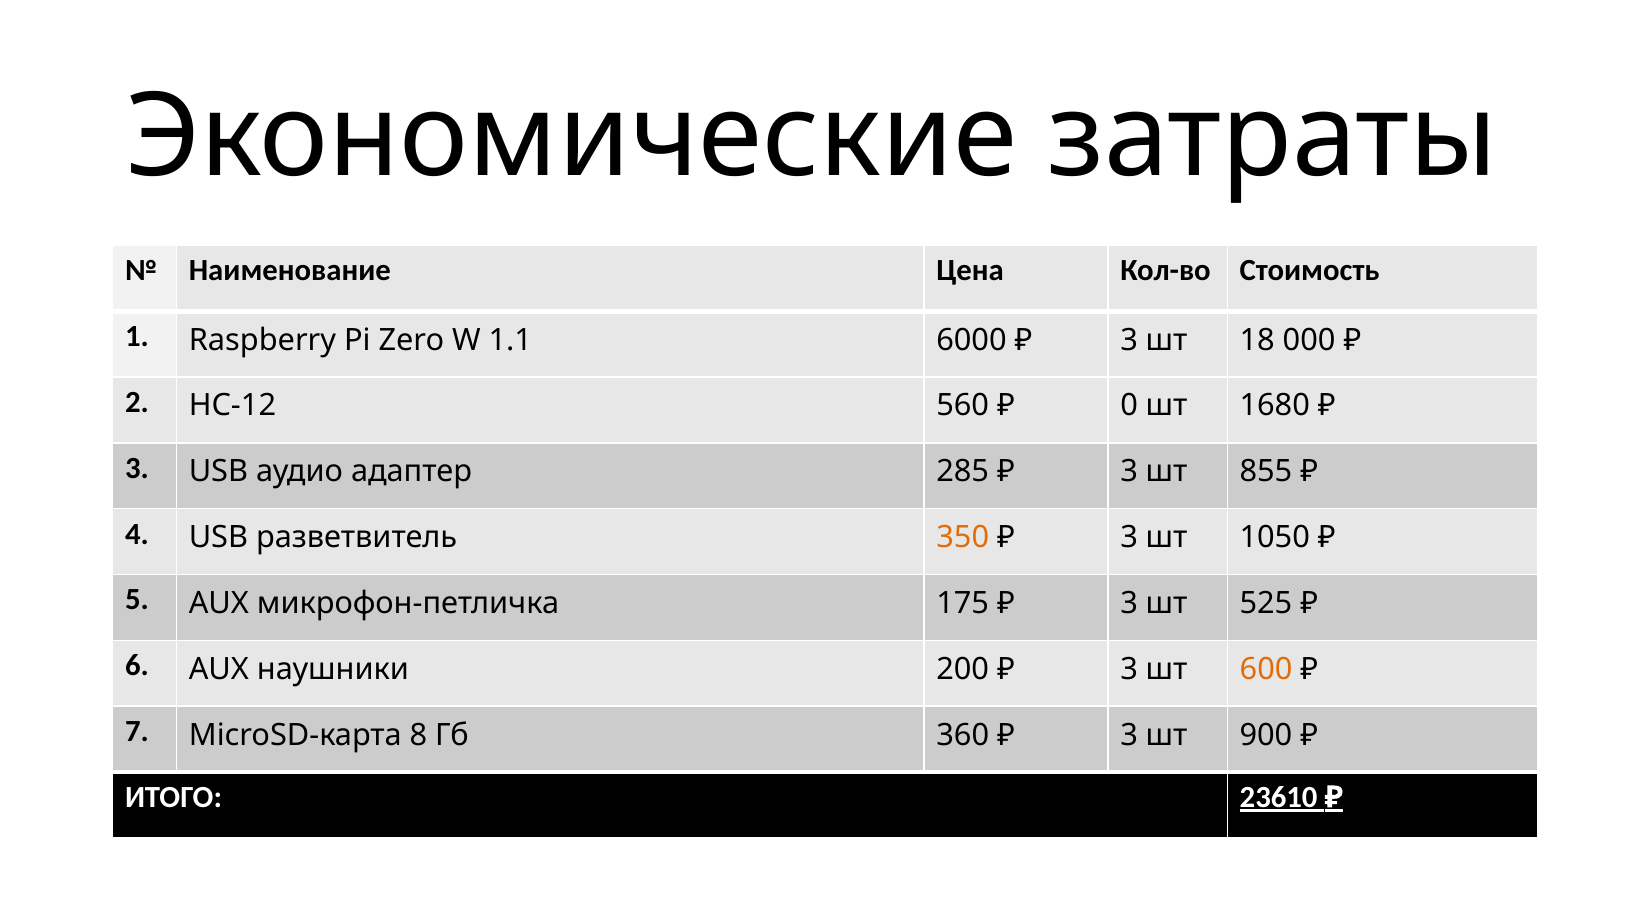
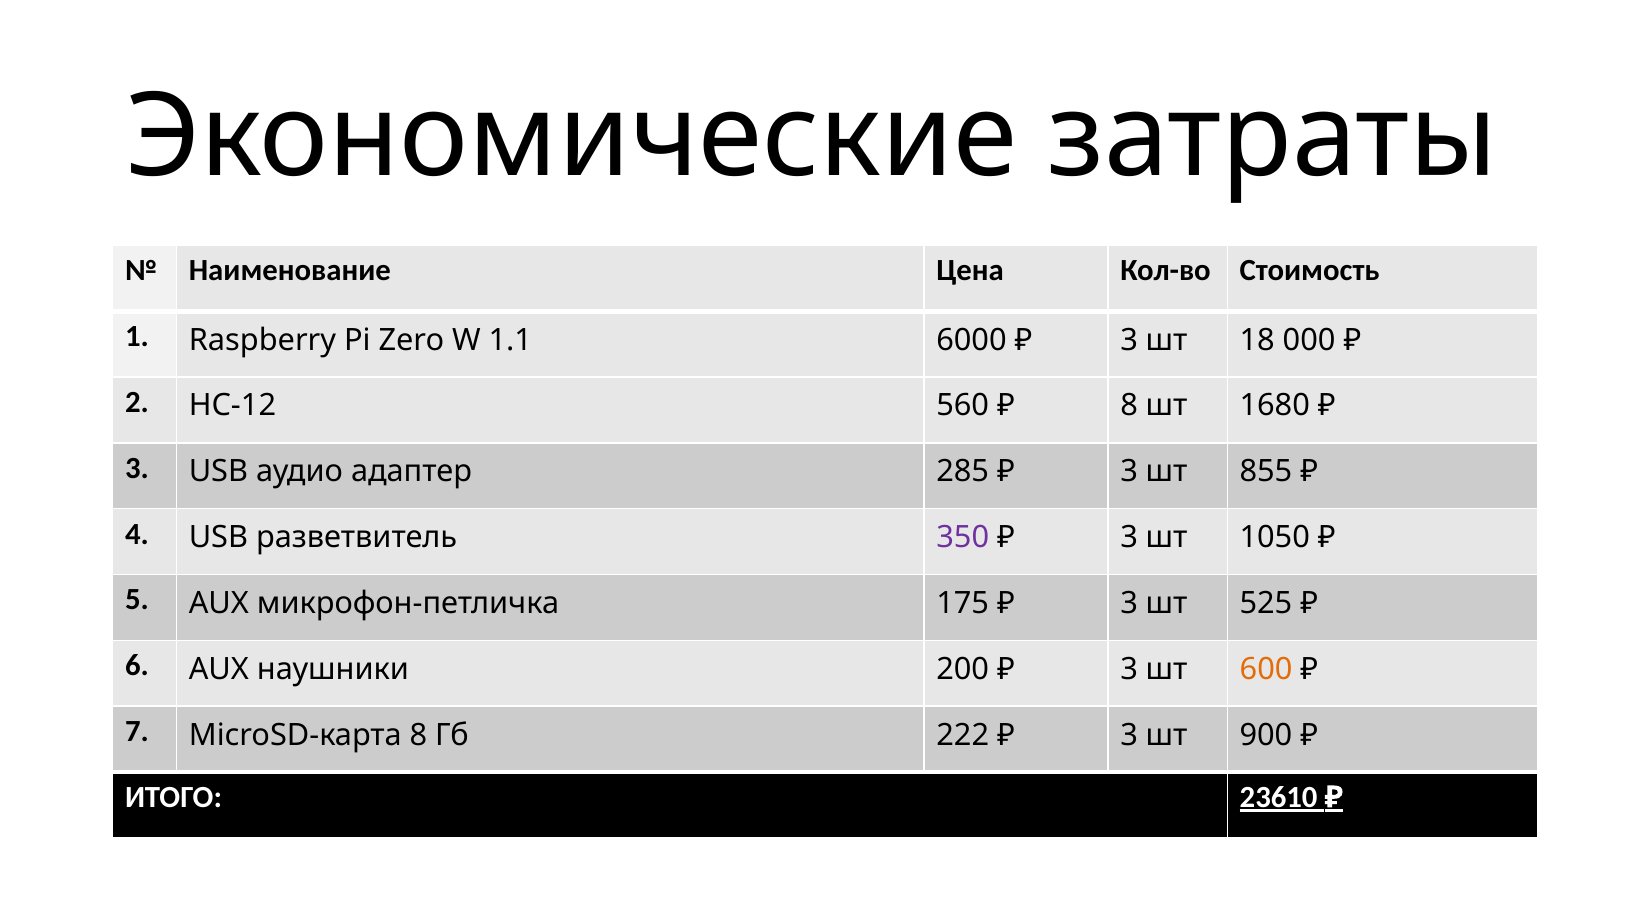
0: 0 -> 8 (1129, 406)
350 colour: orange -> purple (963, 538)
360: 360 -> 222 (963, 735)
